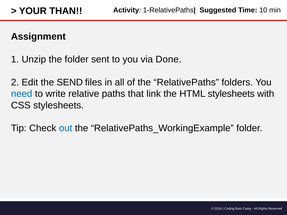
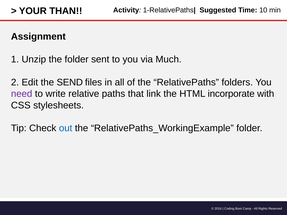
Done: Done -> Much (169, 59)
need colour: blue -> purple (22, 94)
HTML stylesheets: stylesheets -> incorporate (231, 94)
